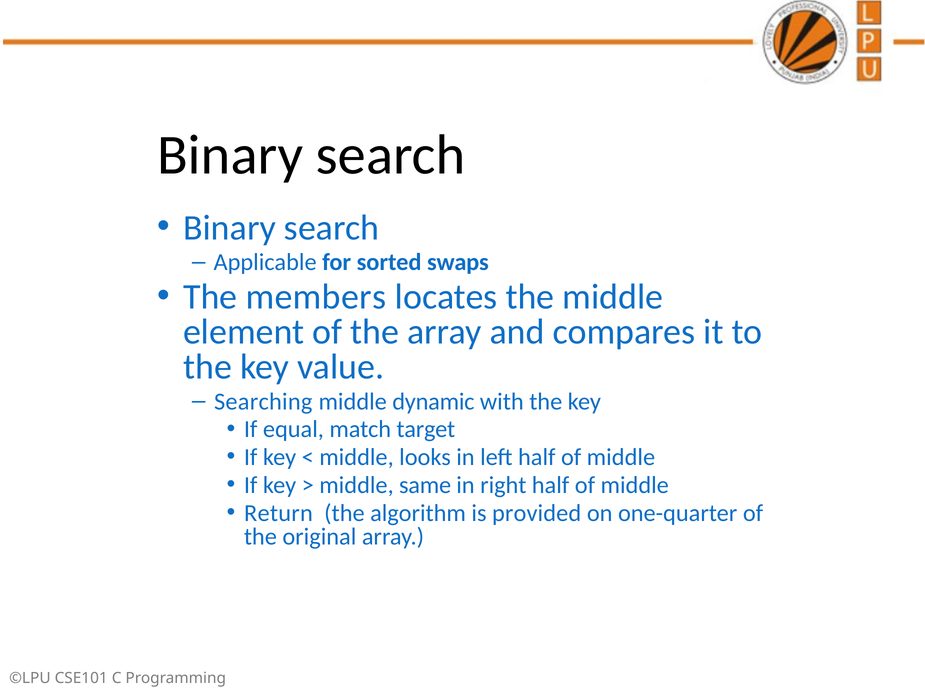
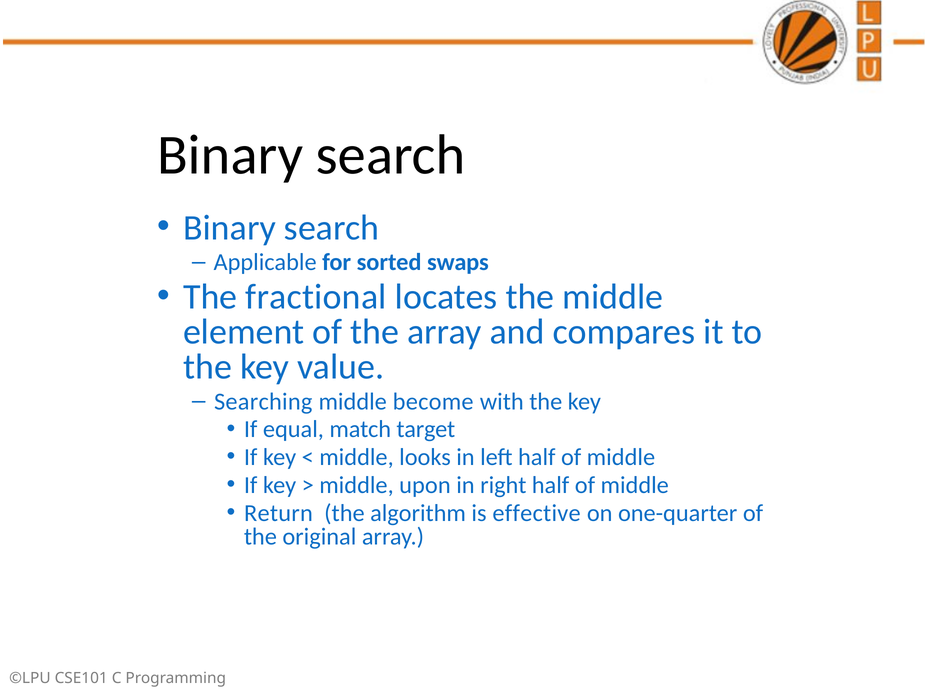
members: members -> fractional (316, 297)
dynamic: dynamic -> become (433, 401)
same: same -> upon (425, 485)
provided: provided -> effective (537, 513)
